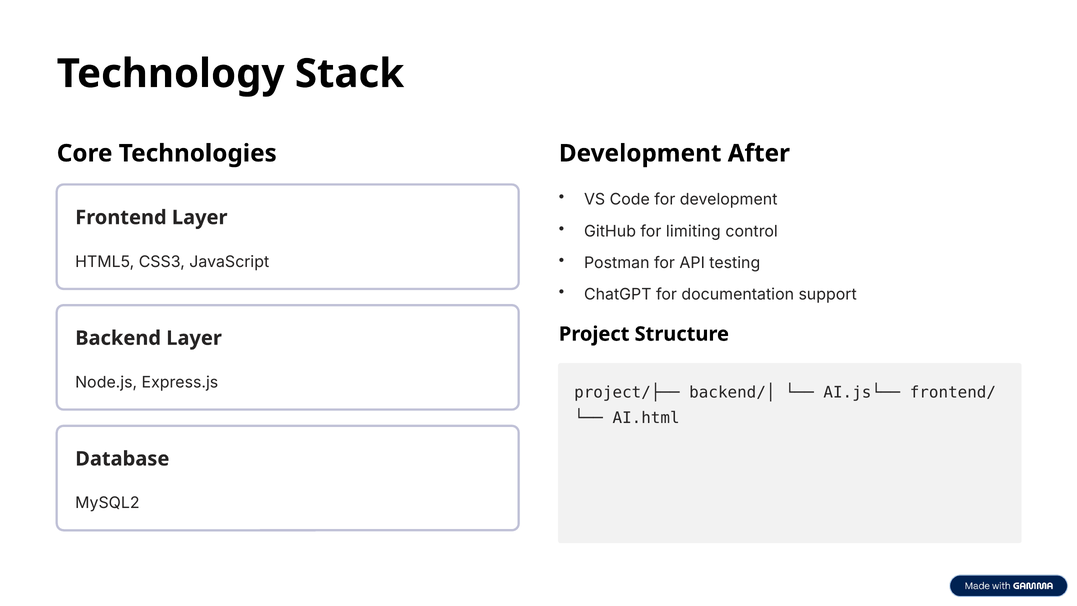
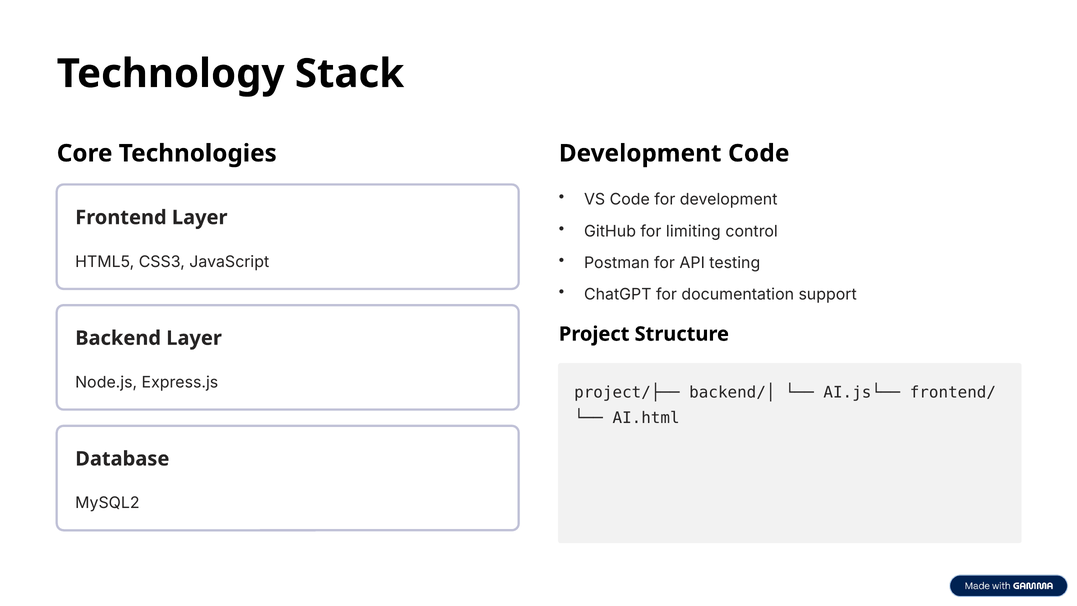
Development After: After -> Code (759, 153)
